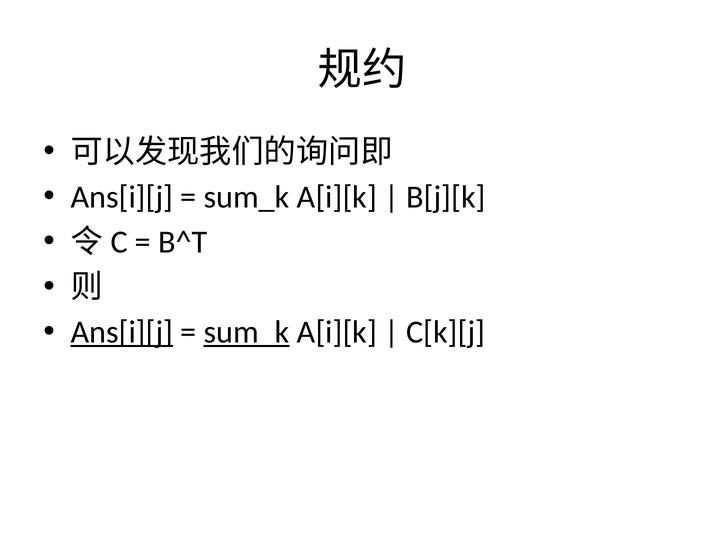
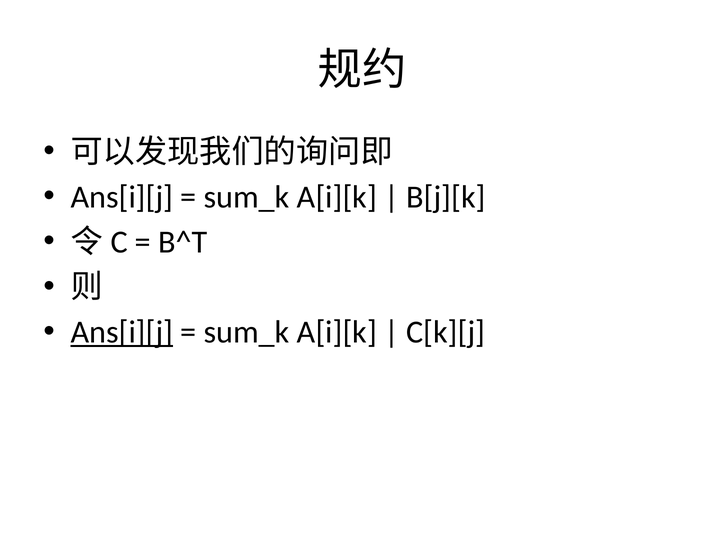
sum_k underline: present -> none (247, 332)
